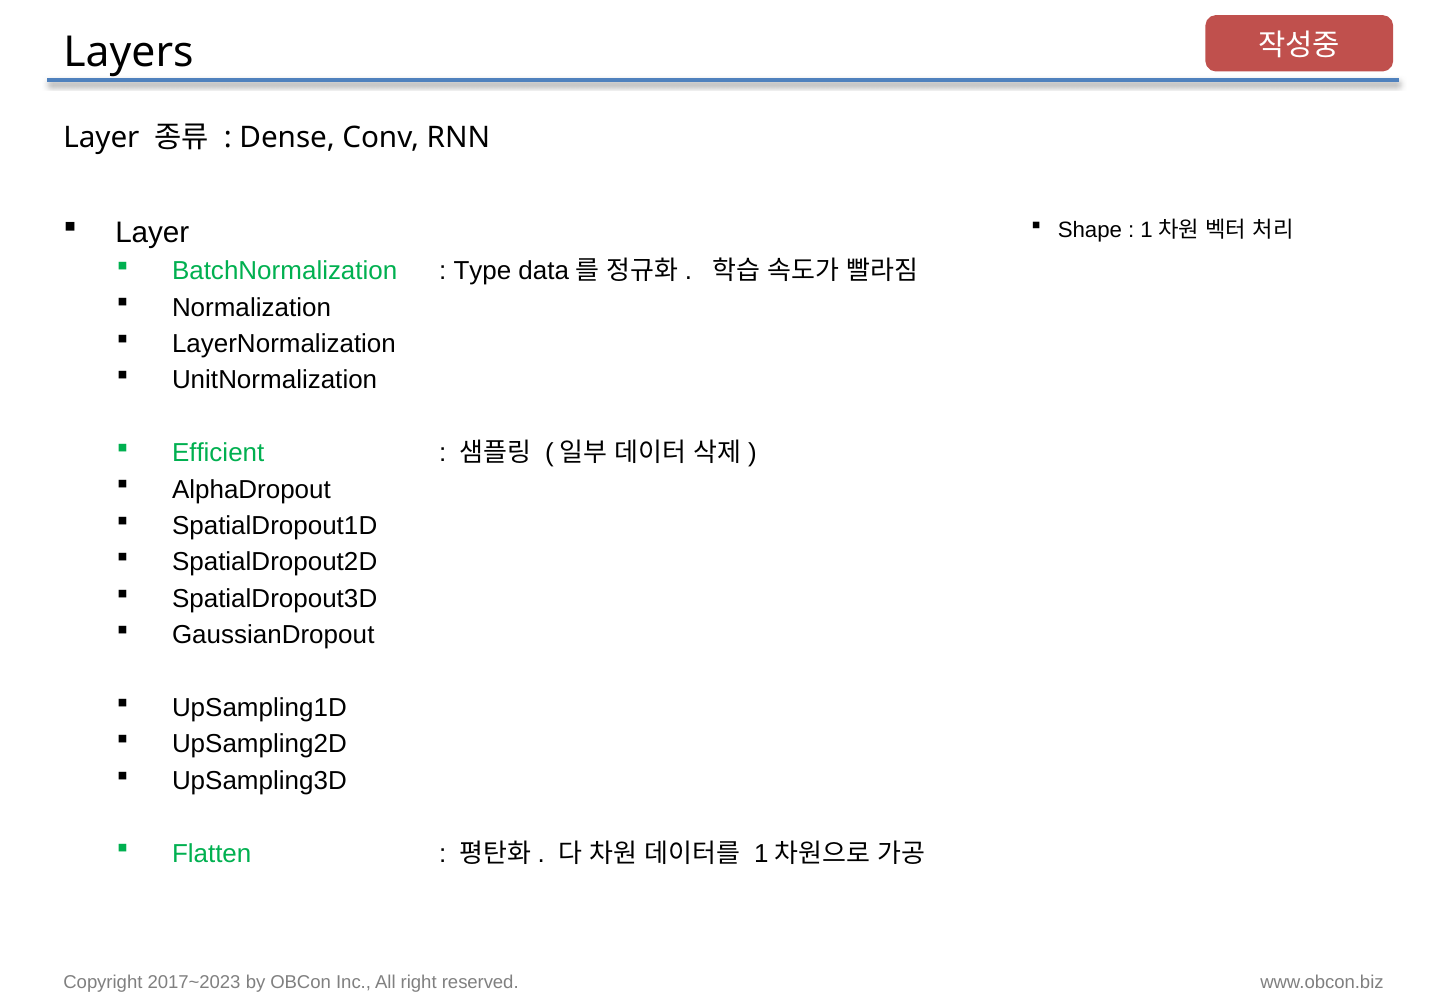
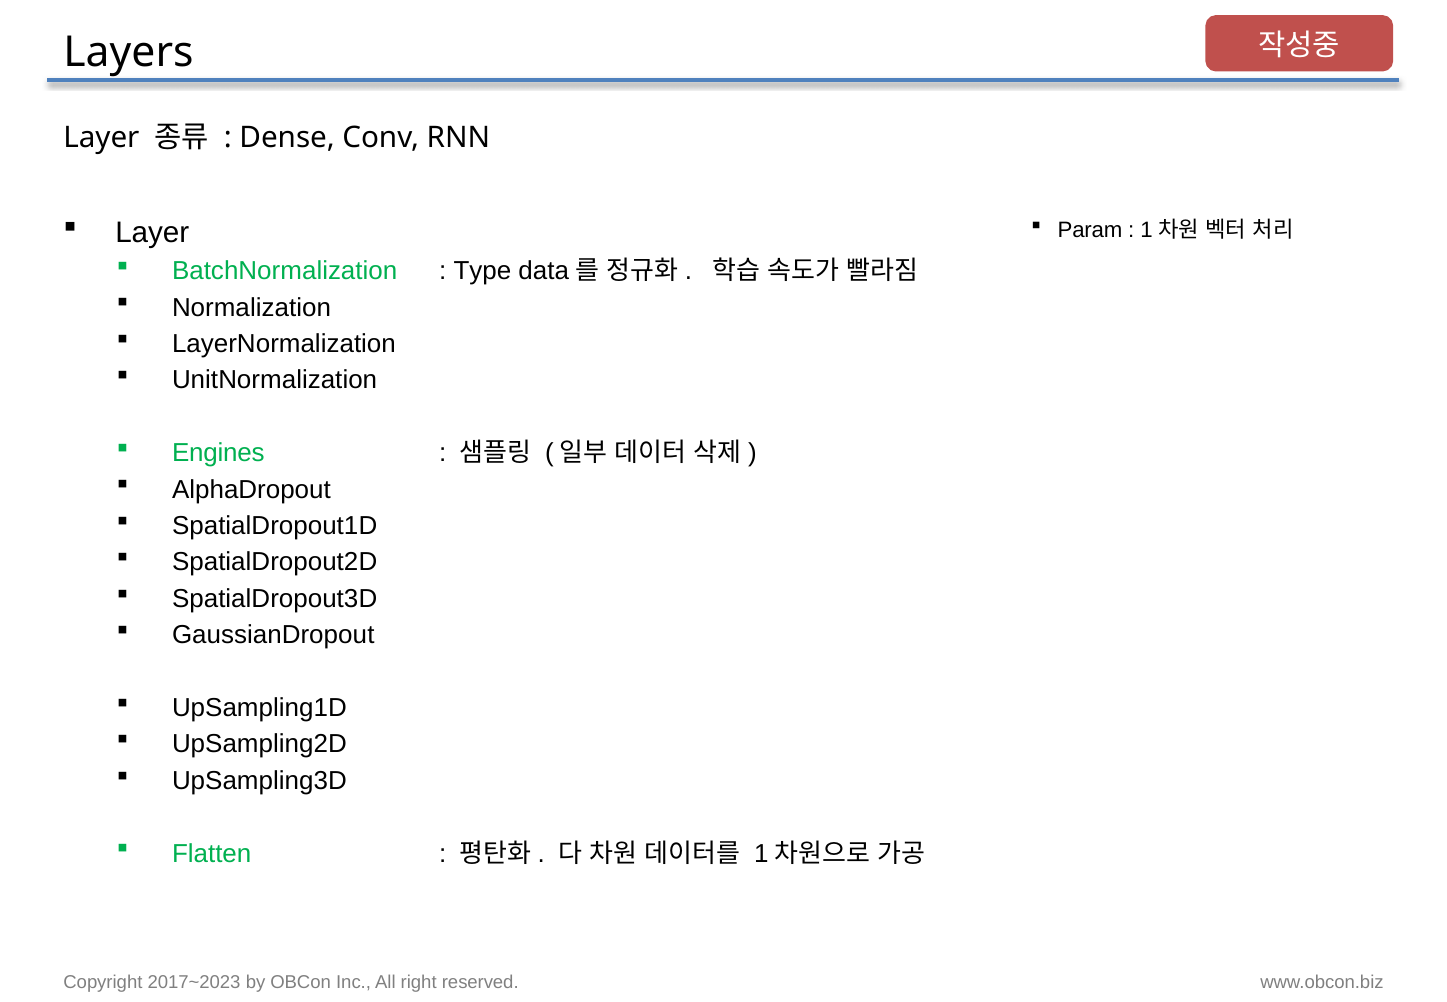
Shape: Shape -> Param (1090, 230)
Efficient: Efficient -> Engines (218, 453)
